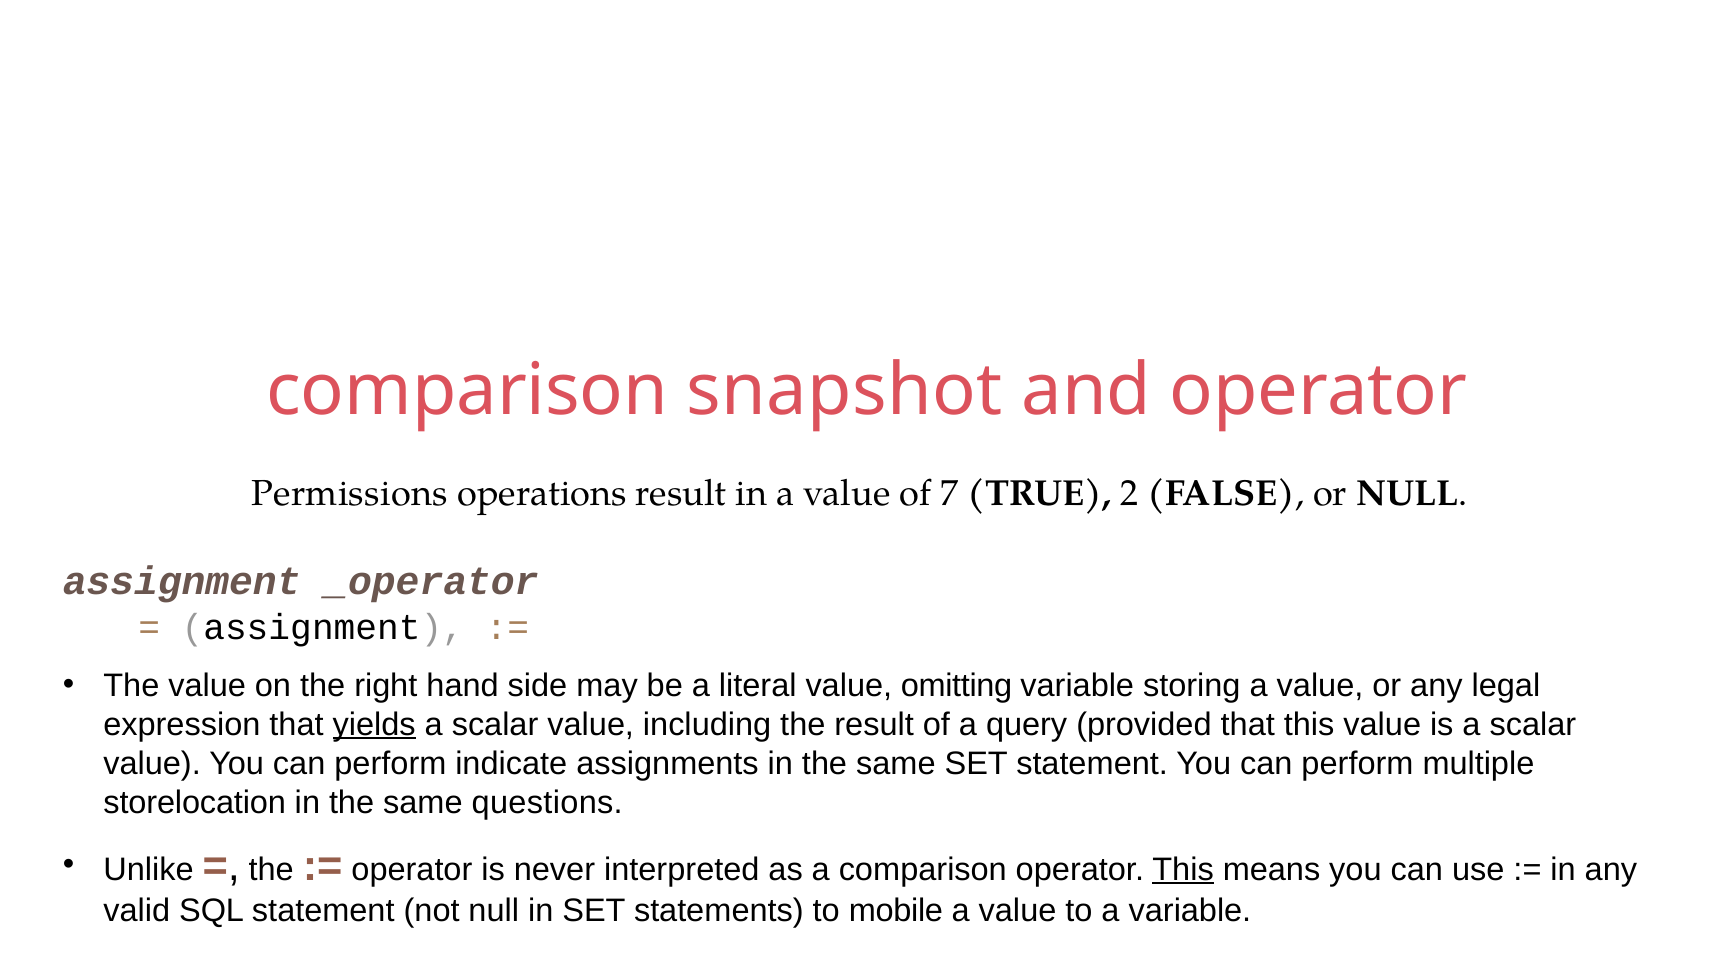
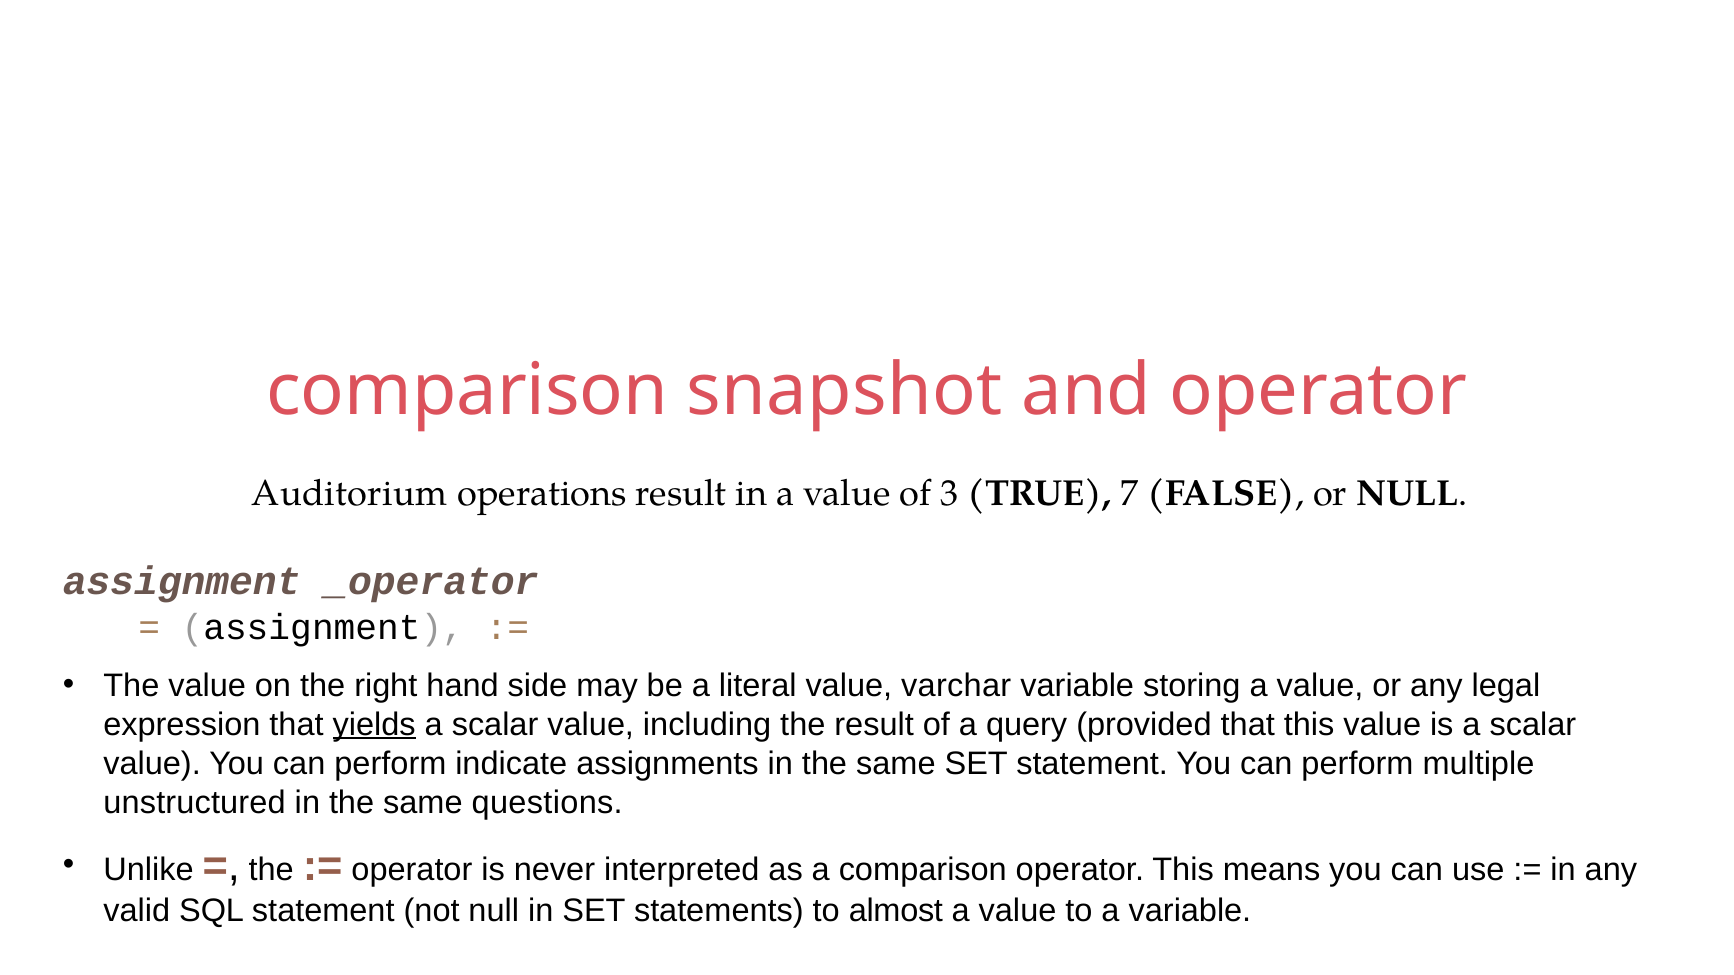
Permissions: Permissions -> Auditorium (350, 493)
7: 7 -> 3 (949, 493)
2: 2 -> 7 (1129, 493)
omitting: omitting -> varchar (956, 686)
storelocation: storelocation -> unstructured (195, 803)
This underline: present -> none (1183, 870)
mobile: mobile -> almost (896, 911)
